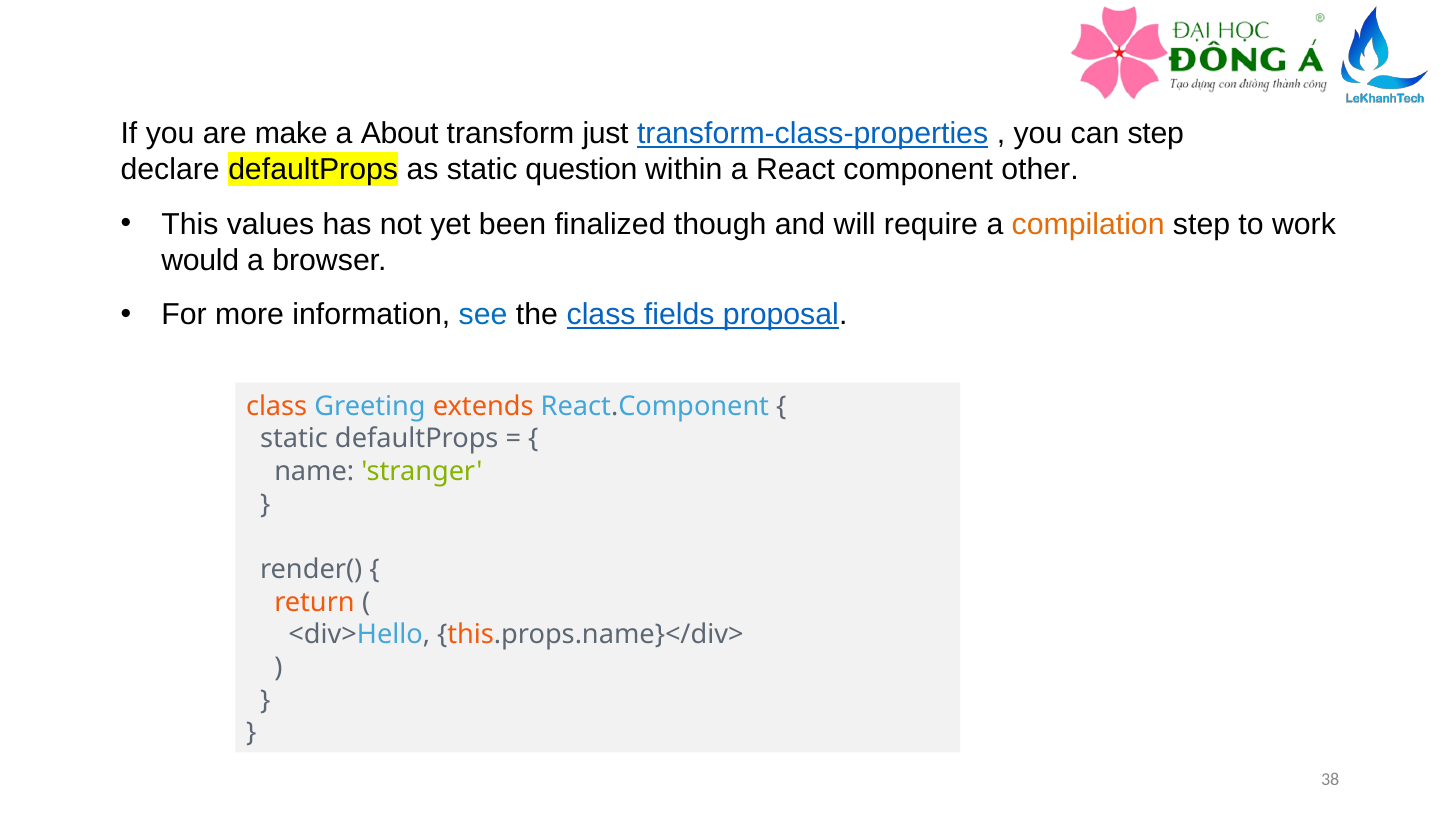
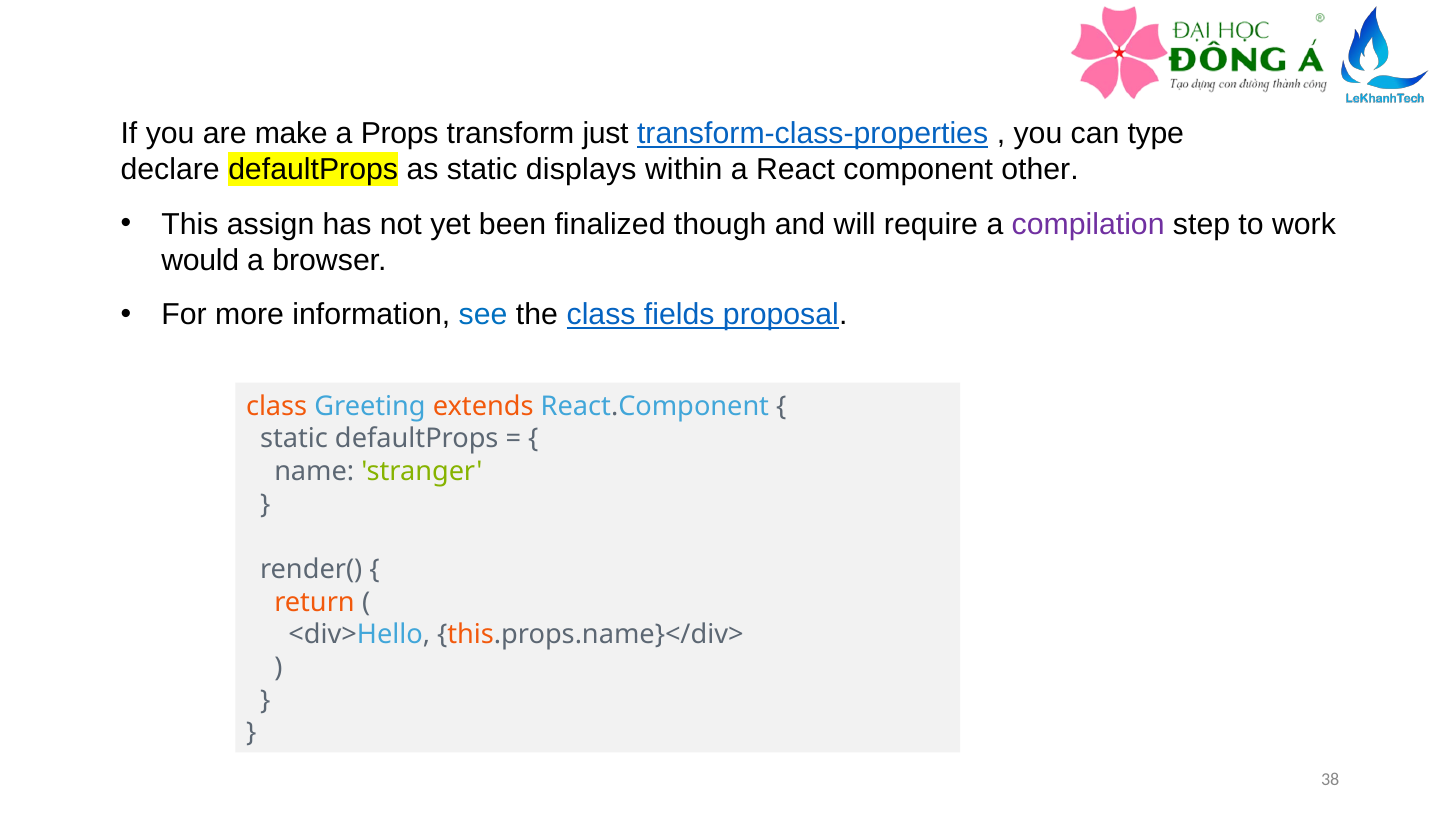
About: About -> Props (400, 133)
can step: step -> type (1156, 133)
question: question -> displays (581, 170)
values: values -> assign (271, 224)
compilation colour: orange -> purple (1088, 224)
